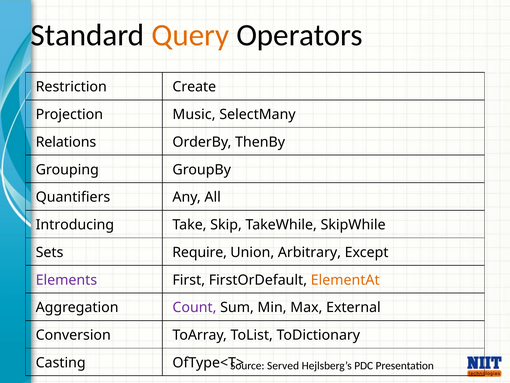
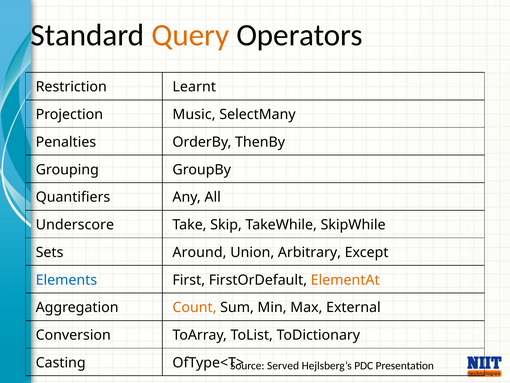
Create: Create -> Learnt (194, 87)
Relations: Relations -> Penalties (66, 142)
Introducing: Introducing -> Underscore (75, 225)
Require: Require -> Around (200, 252)
Elements colour: purple -> blue (66, 280)
Count colour: purple -> orange (195, 307)
